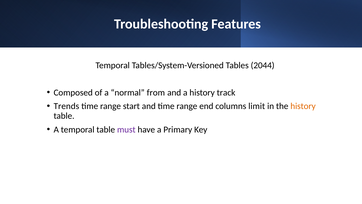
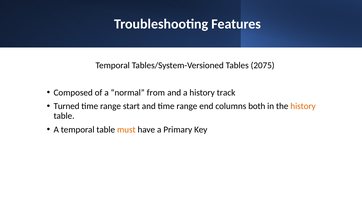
2044: 2044 -> 2075 (263, 65)
Trends: Trends -> Turned (67, 106)
limit: limit -> both (257, 106)
must colour: purple -> orange (126, 129)
